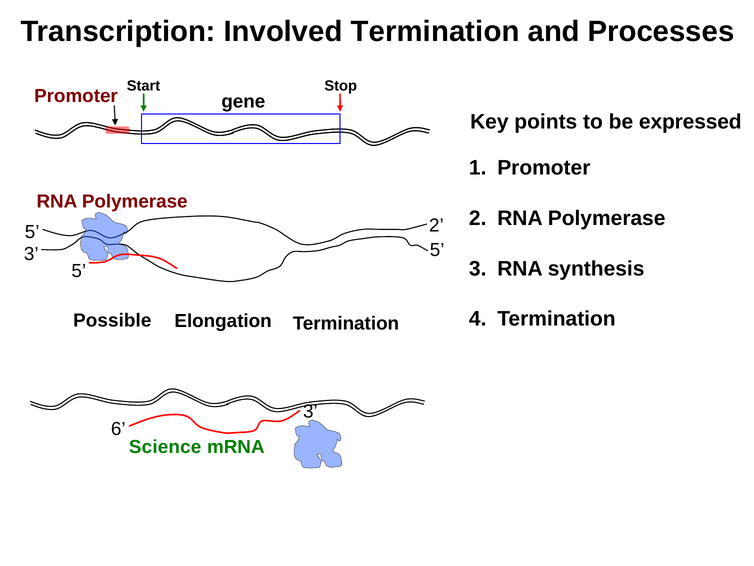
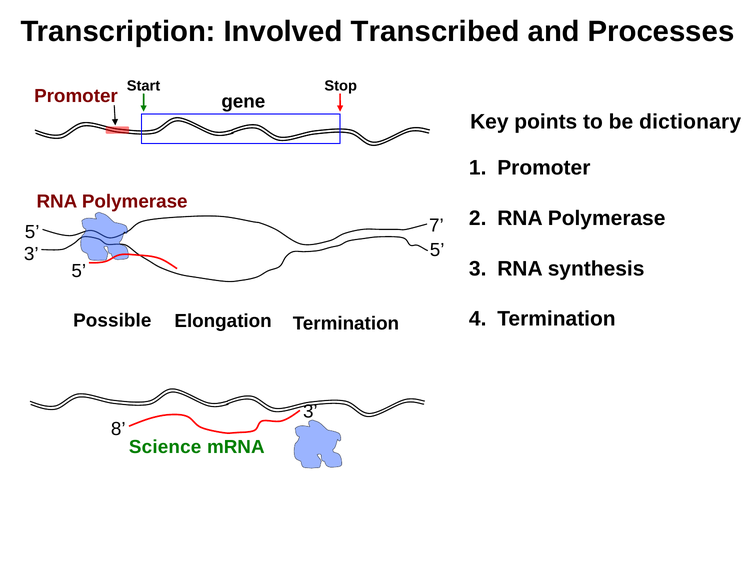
Involved Termination: Termination -> Transcribed (435, 31)
expressed: expressed -> dictionary (690, 122)
5 2: 2 -> 7 (436, 225)
6: 6 -> 8 (118, 428)
